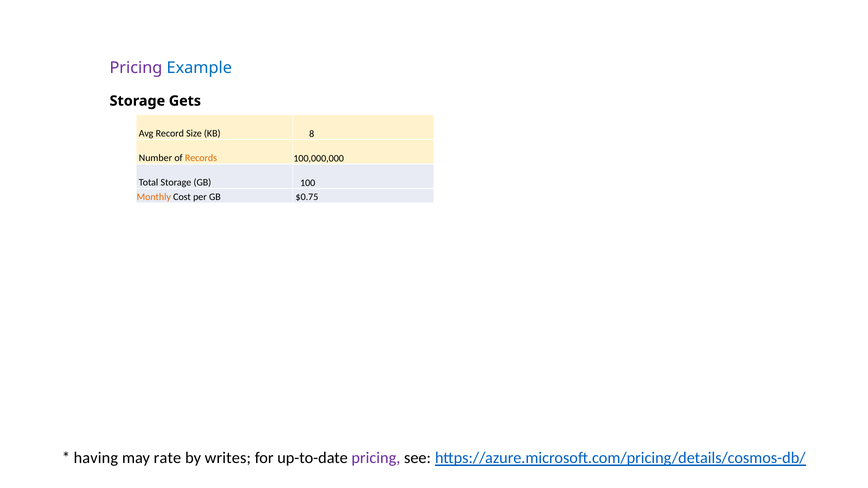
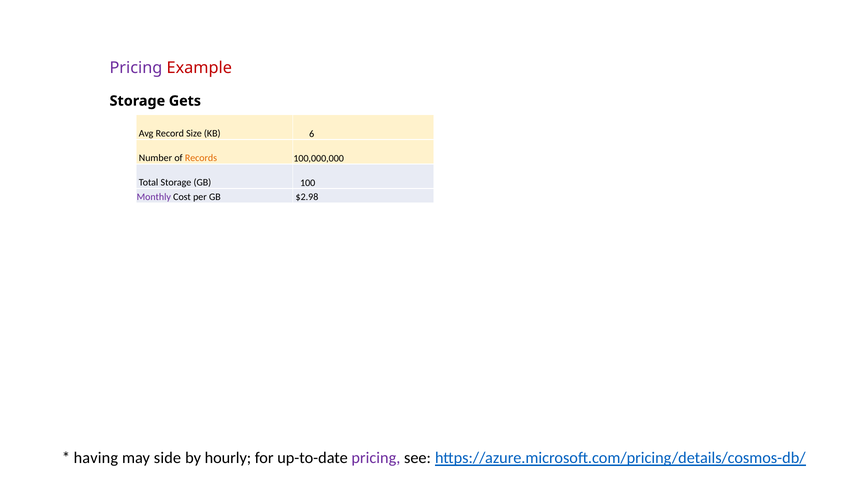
Example colour: blue -> red (199, 68)
8: 8 -> 6 (312, 134)
Monthly colour: orange -> purple (154, 197)
$0.75: $0.75 -> $2.98 (307, 197)
rate: rate -> side (167, 458)
writes: writes -> hourly (228, 458)
